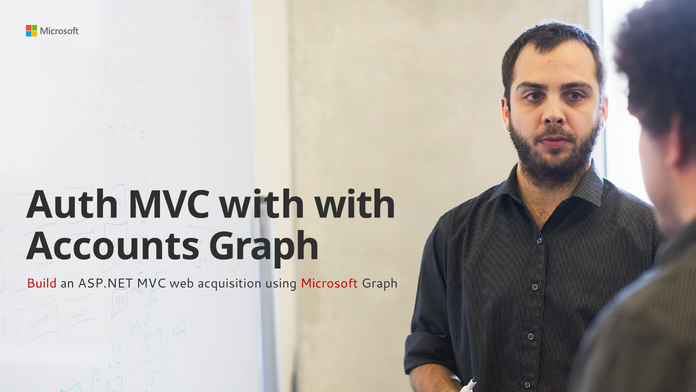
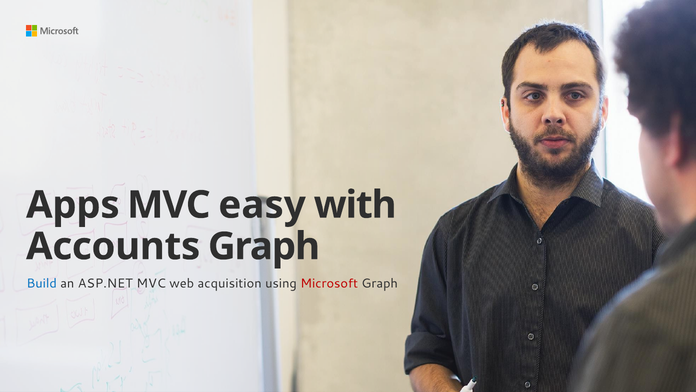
Auth: Auth -> Apps (73, 205)
MVC with: with -> easy (262, 205)
Build colour: red -> blue (42, 283)
